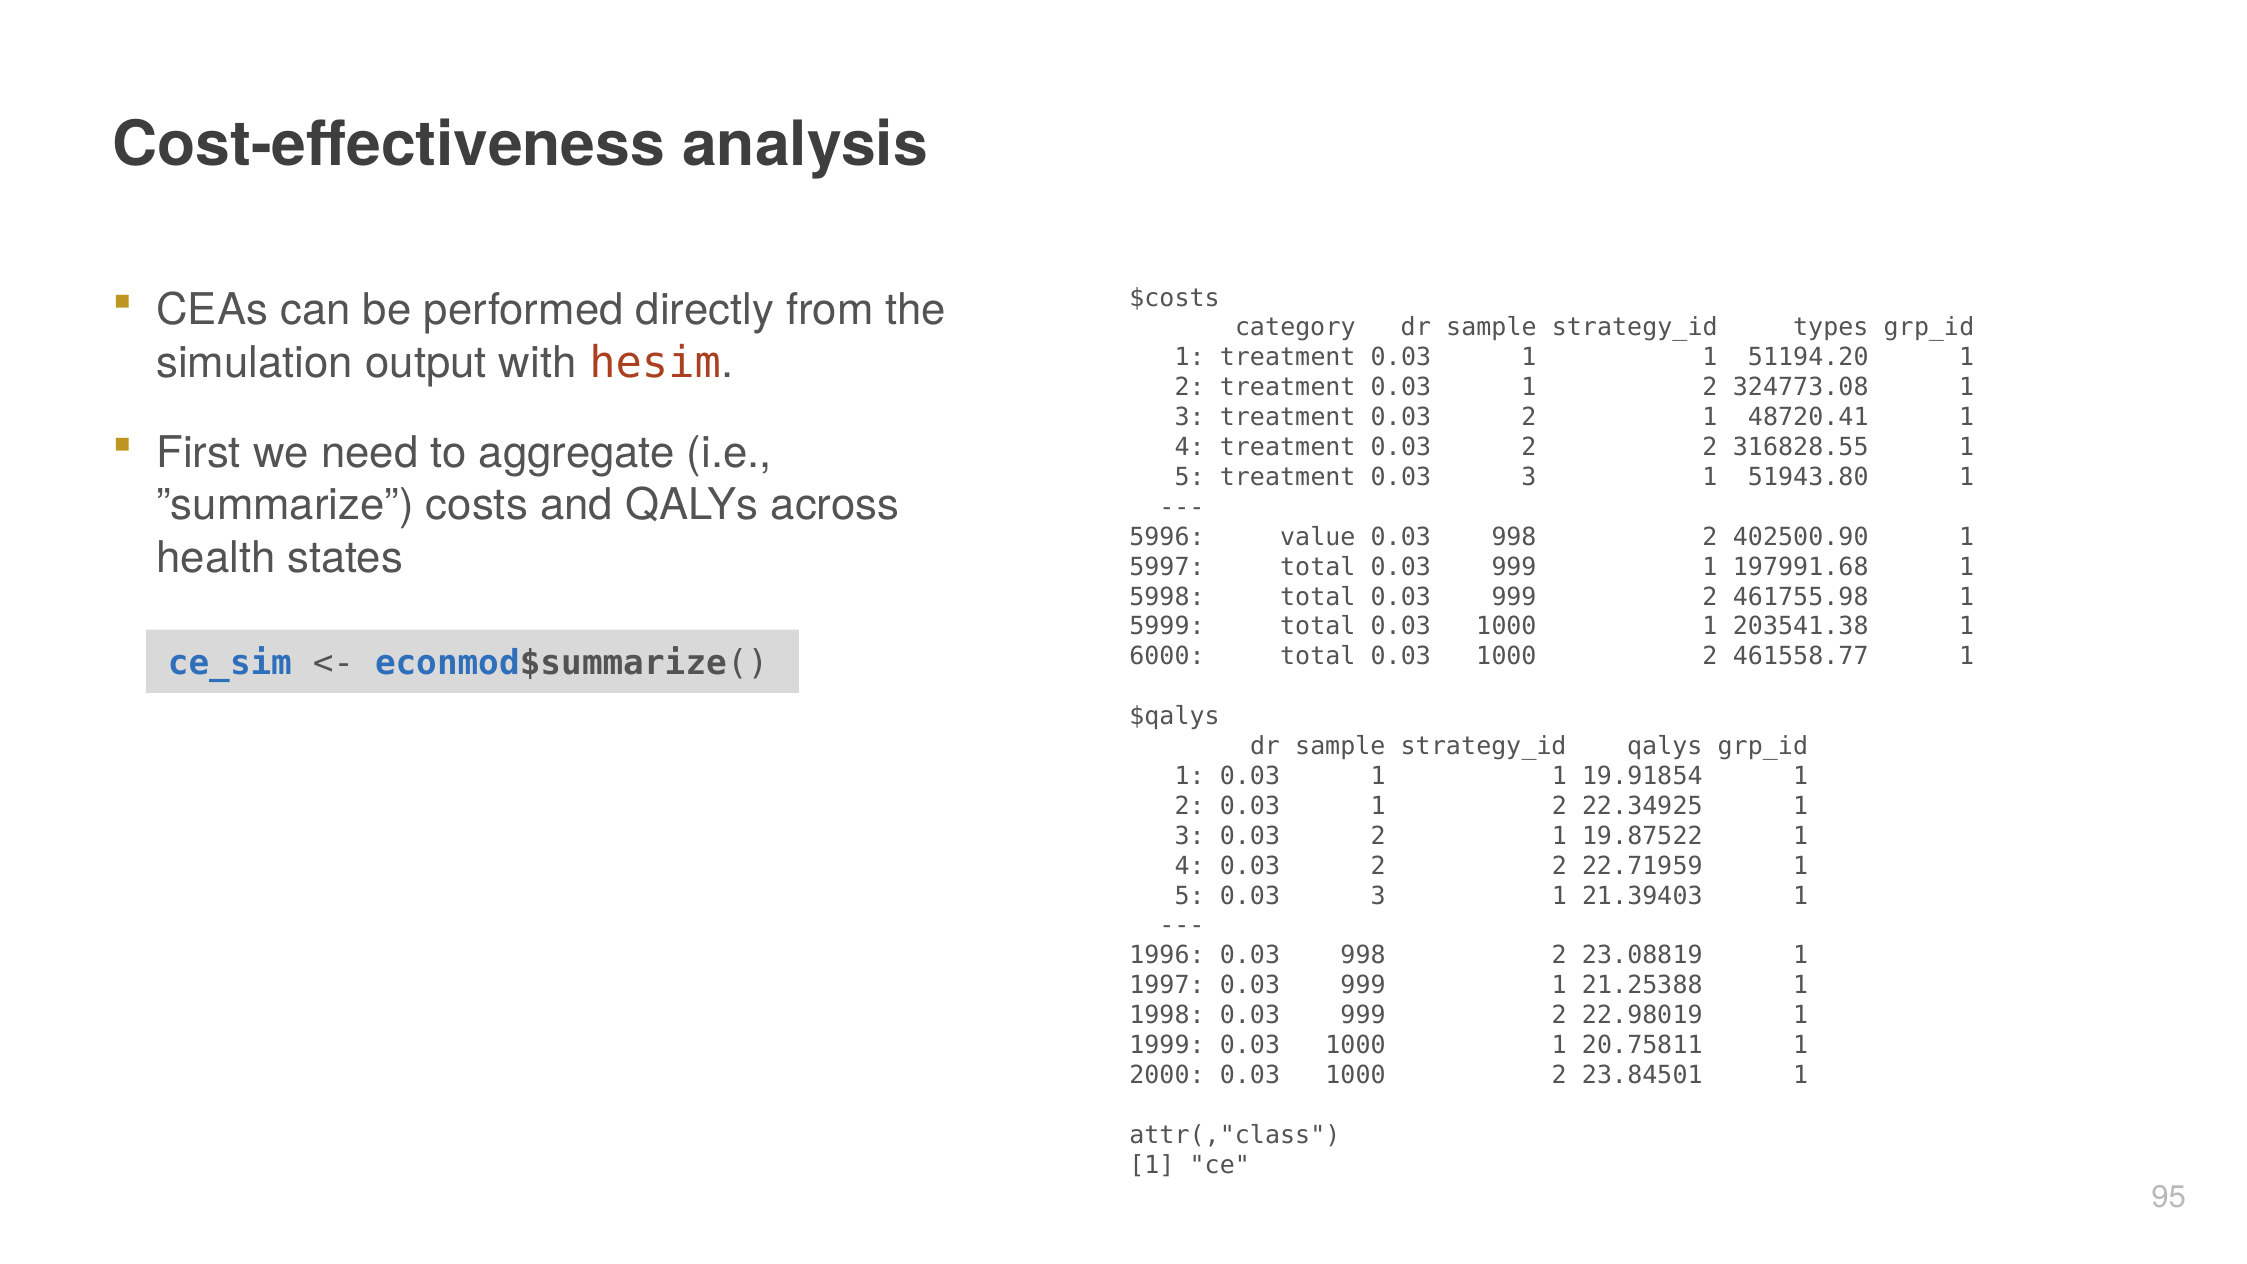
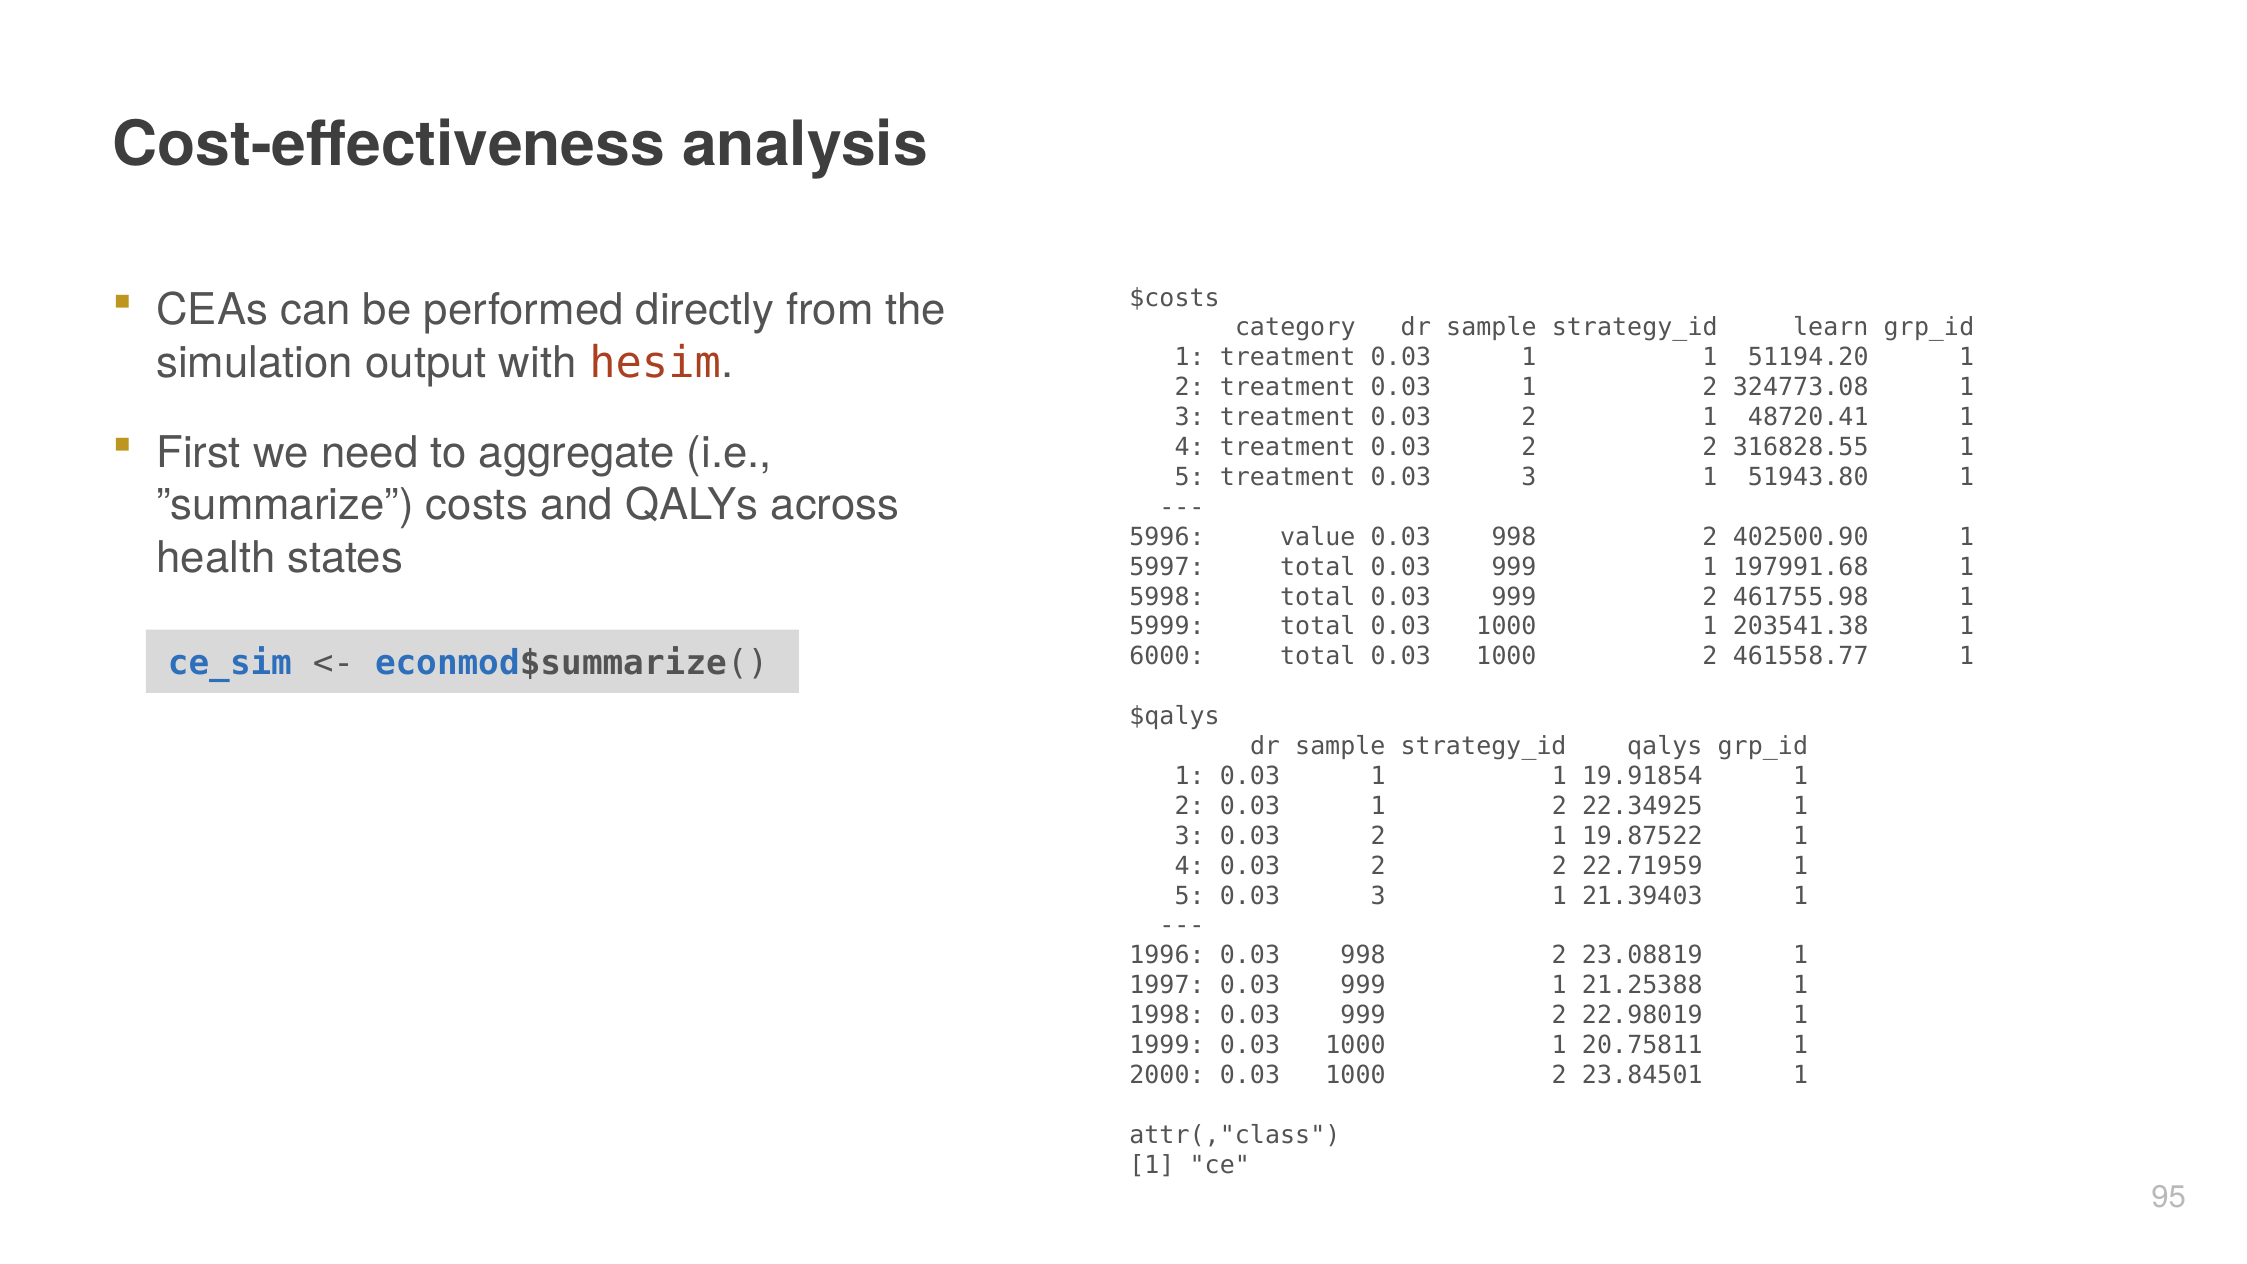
types: types -> learn (1831, 328)
